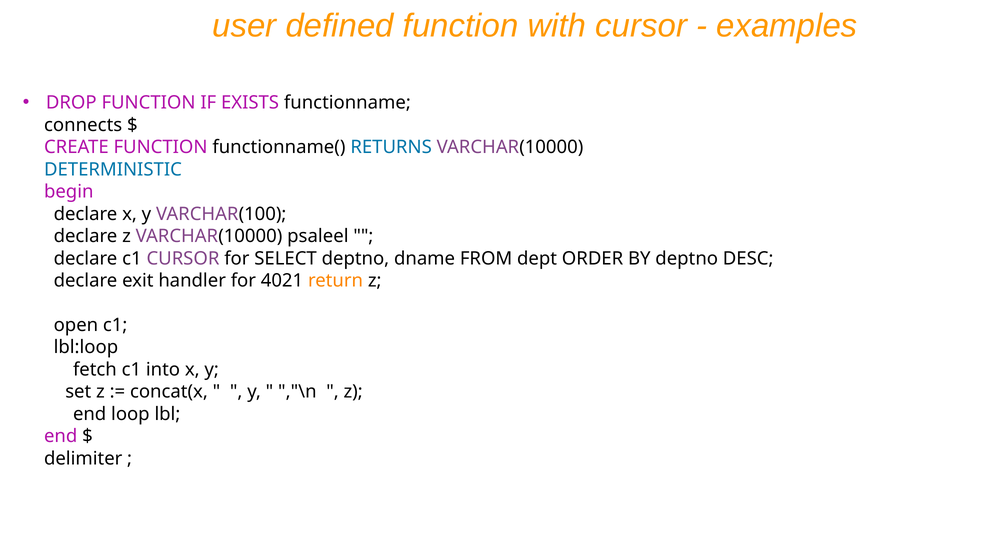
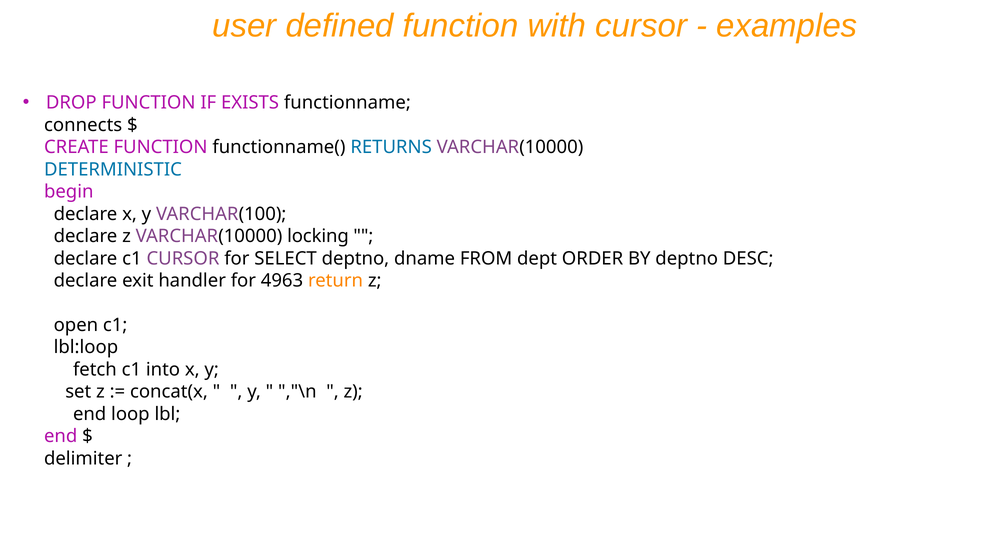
psaleel: psaleel -> locking (318, 236)
4021: 4021 -> 4963 (282, 281)
